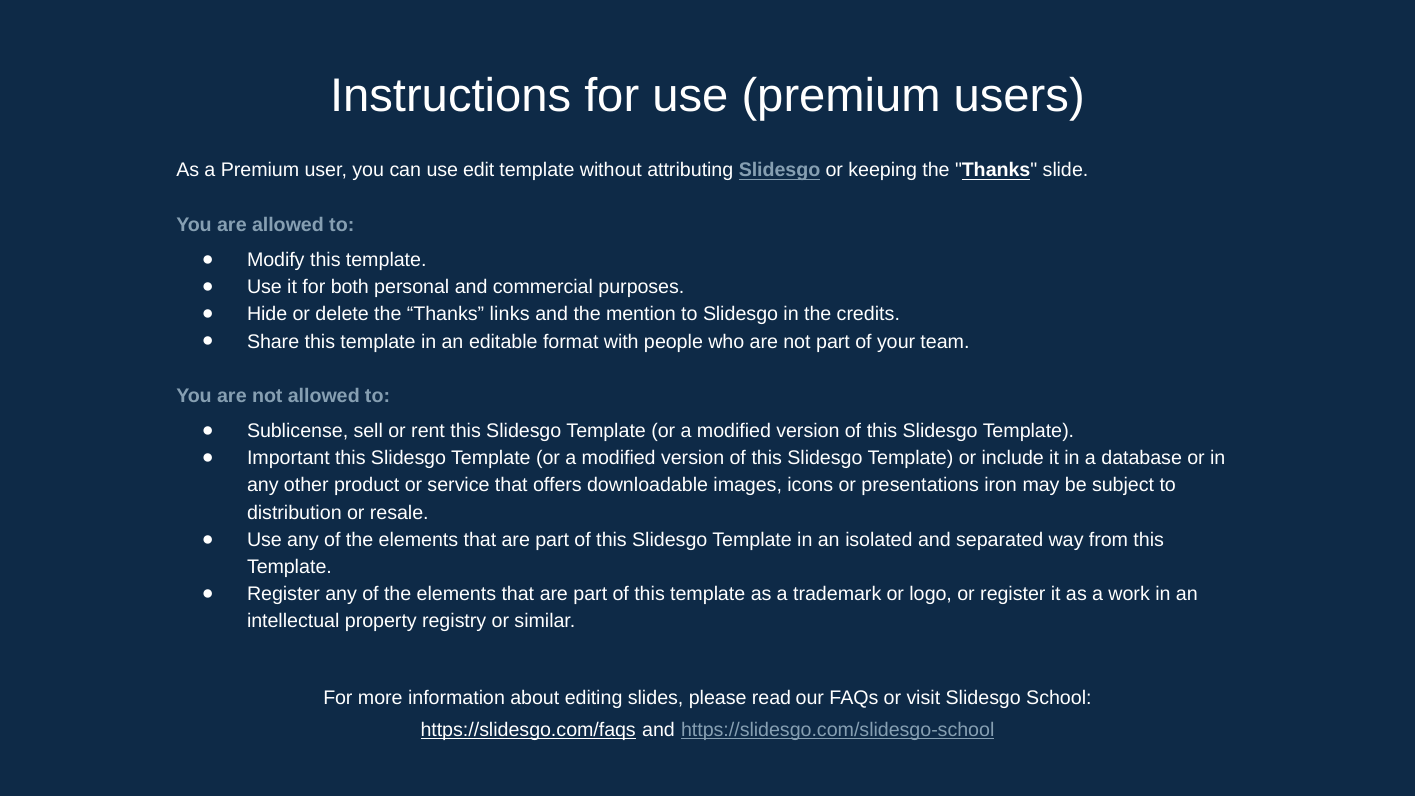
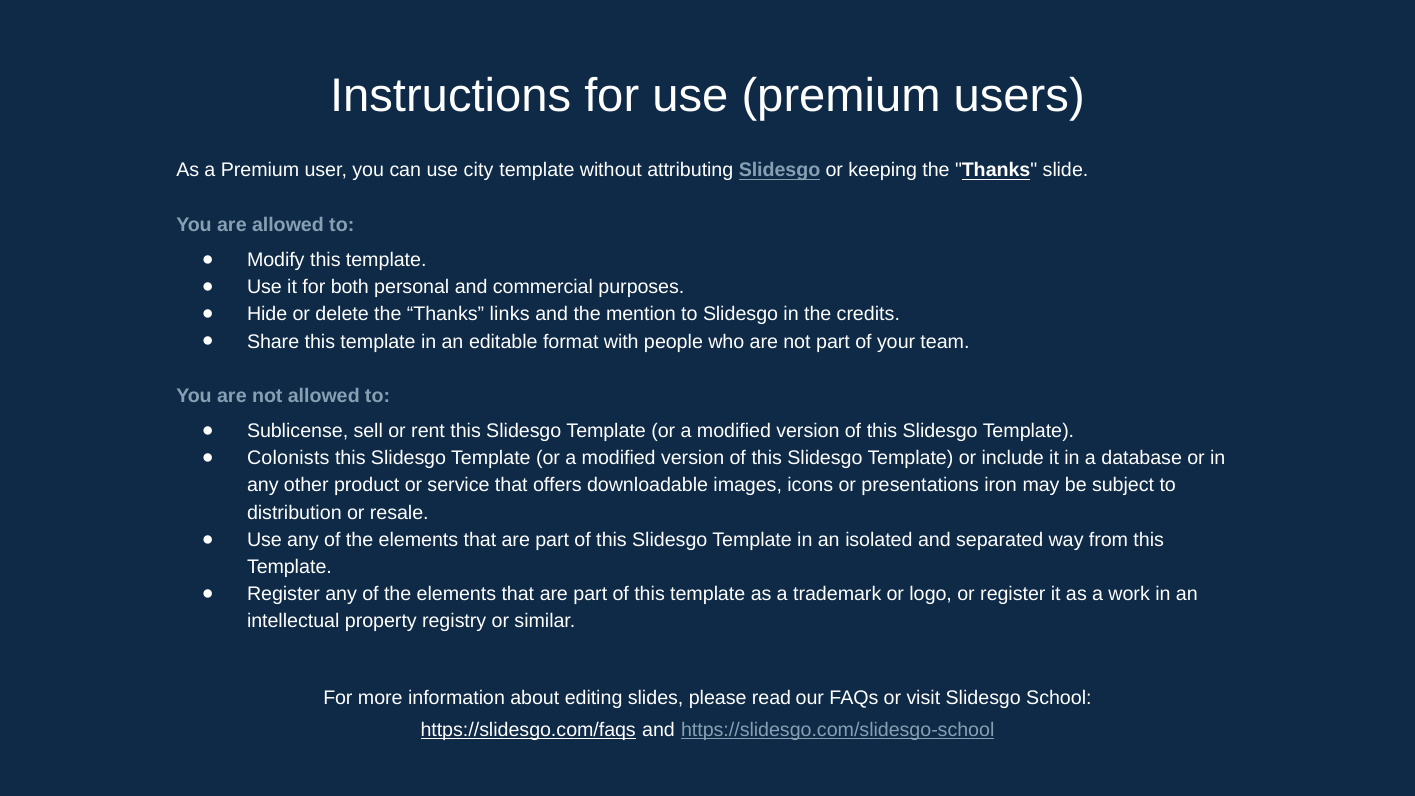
edit: edit -> city (479, 170)
Important: Important -> Colonists (288, 458)
